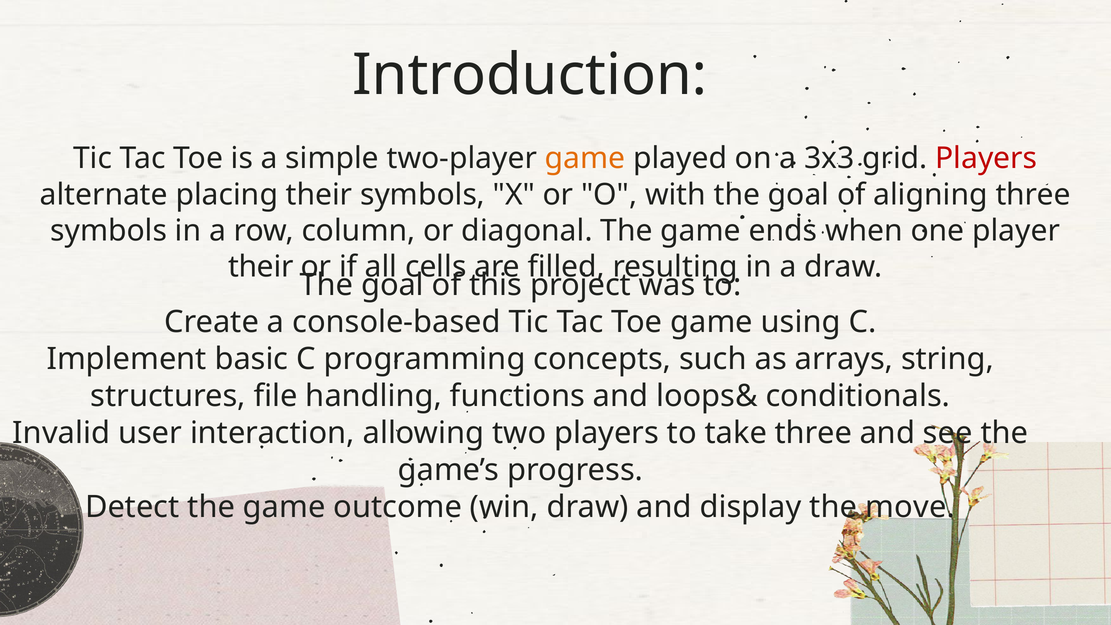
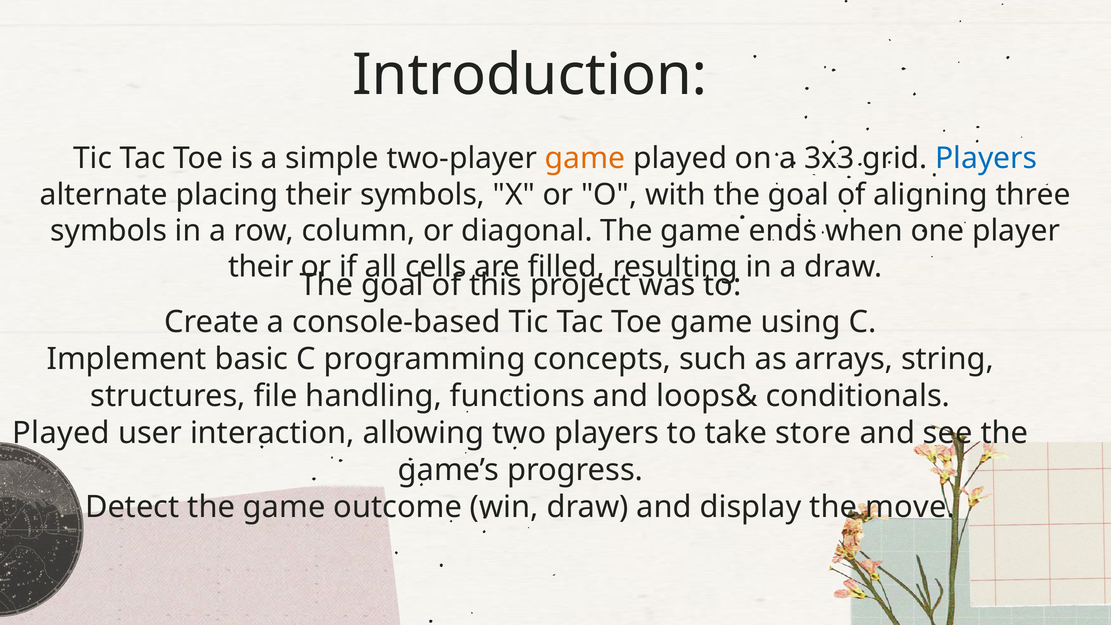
Players colour: red -> blue (986, 158)
Invalid: Invalid -> Played (61, 433)
take three: three -> store (813, 433)
